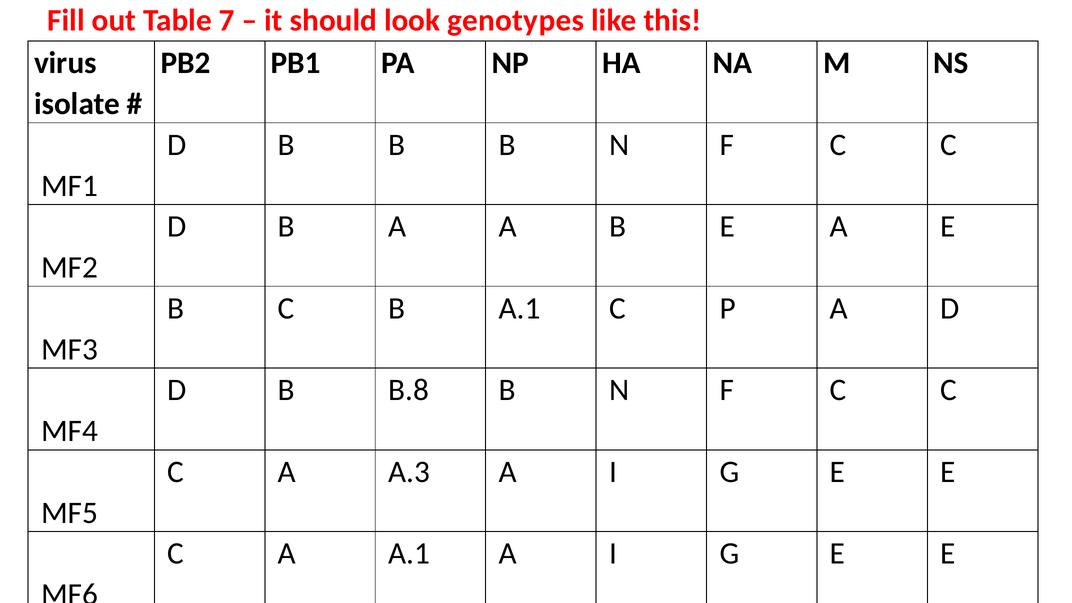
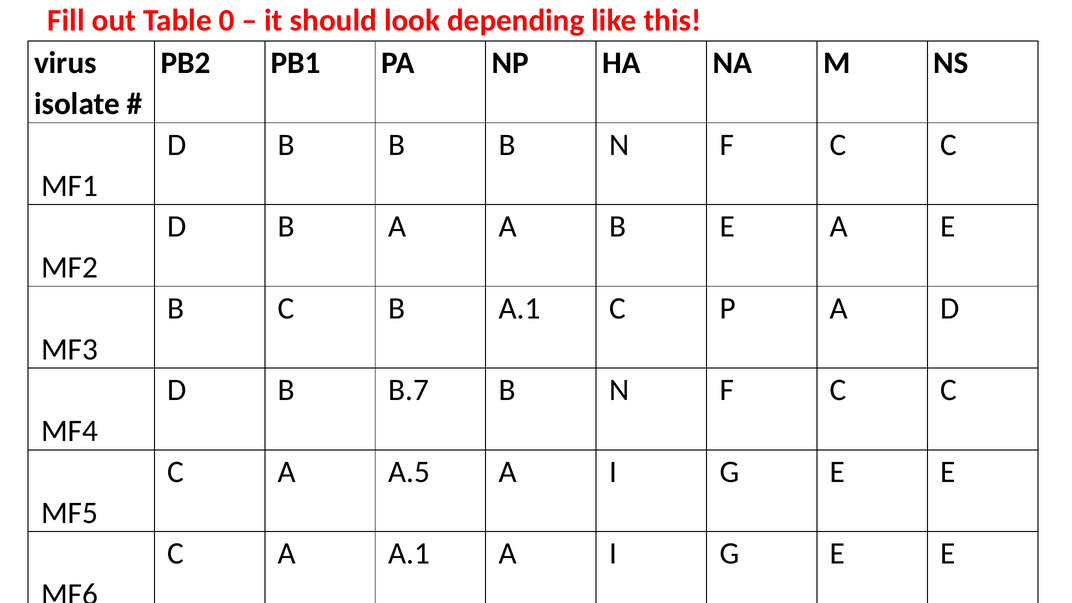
7: 7 -> 0 (227, 21)
genotypes: genotypes -> depending (516, 21)
B.8: B.8 -> B.7 (409, 390)
A.3: A.3 -> A.5 (409, 472)
